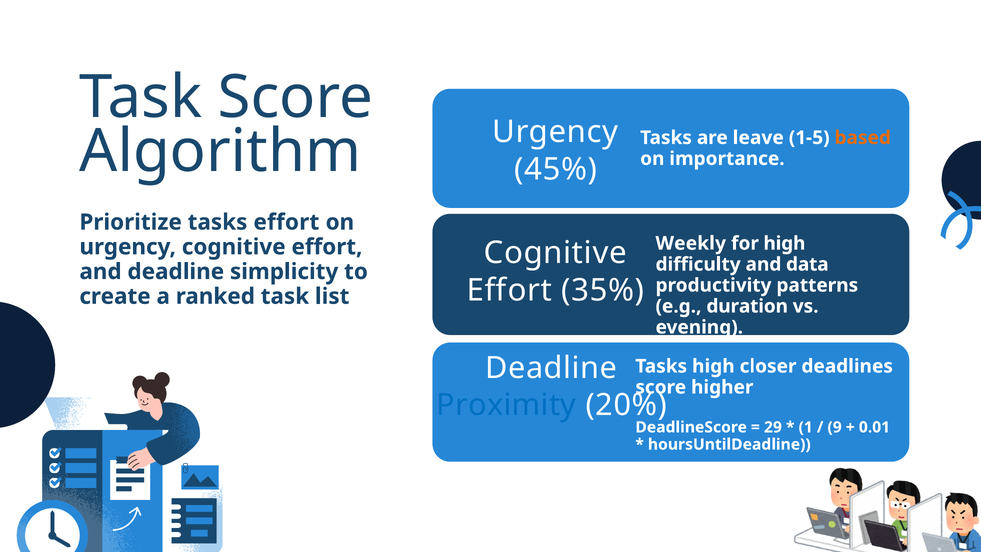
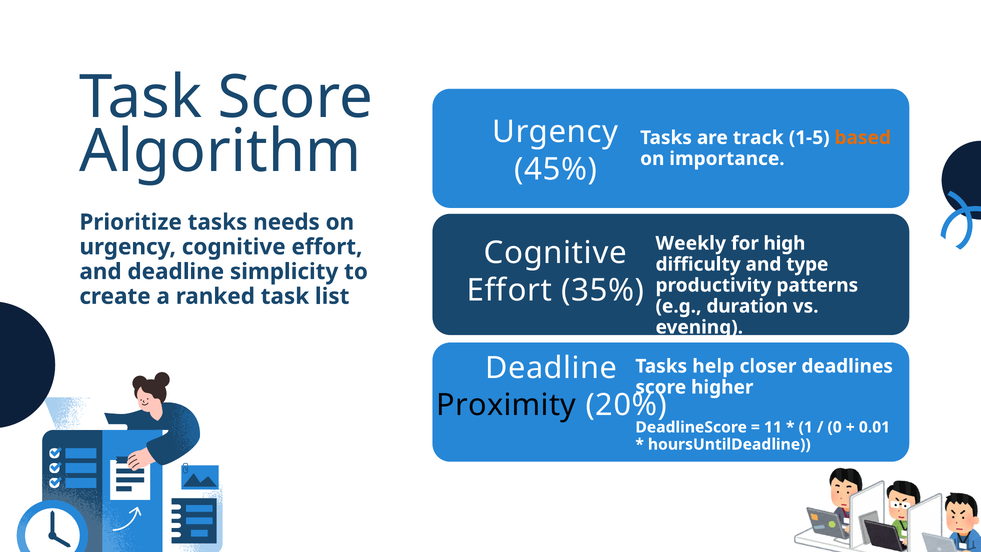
leave: leave -> track (758, 138)
tasks effort: effort -> needs (286, 222)
data: data -> type (807, 264)
Tasks high: high -> help (713, 366)
Proximity colour: blue -> black (506, 405)
29: 29 -> 11 (773, 427)
9: 9 -> 0 (835, 427)
